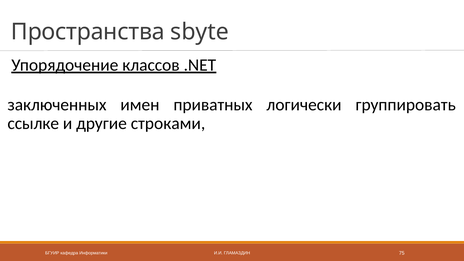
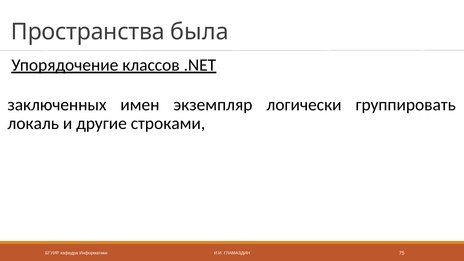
sbyte: sbyte -> была (200, 32)
приватных: приватных -> экземпляр (213, 105)
ссылке: ссылке -> локаль (33, 123)
